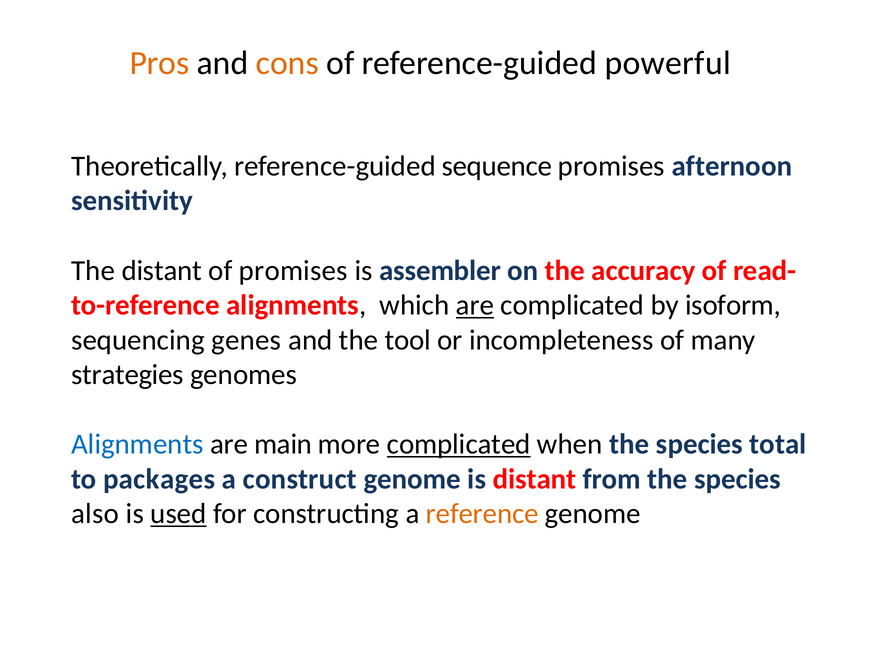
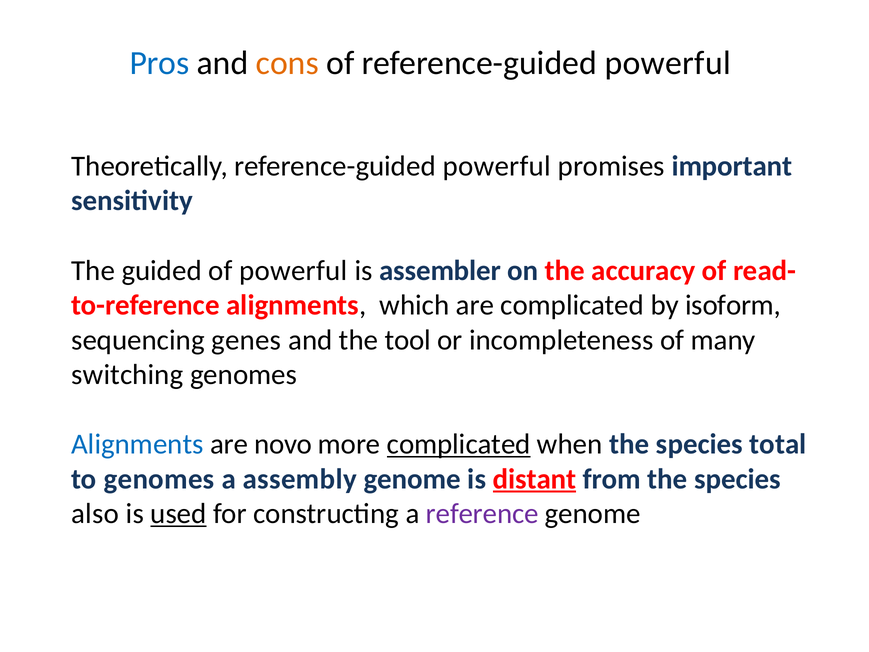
Pros colour: orange -> blue (159, 63)
Theoretically reference-guided sequence: sequence -> powerful (497, 166)
afternoon: afternoon -> important (732, 166)
The distant: distant -> guided (162, 270)
of promises: promises -> powerful (293, 270)
are underline: present -> none (475, 305)
strategies: strategies -> switching (127, 375)
main: main -> novo (283, 444)
to packages: packages -> genomes (159, 479)
construct: construct -> assembly (300, 479)
distant underline: none -> present (535, 479)
reference colour: orange -> purple (482, 514)
